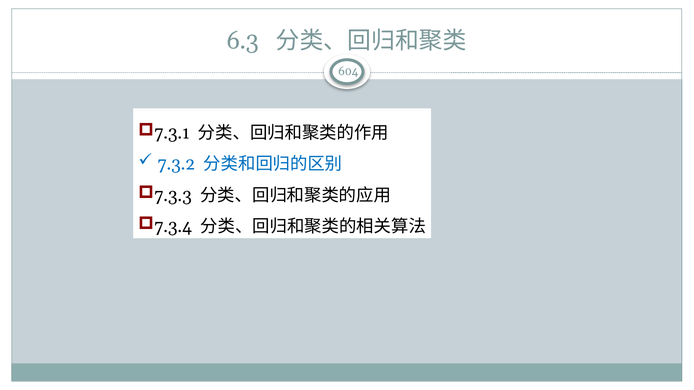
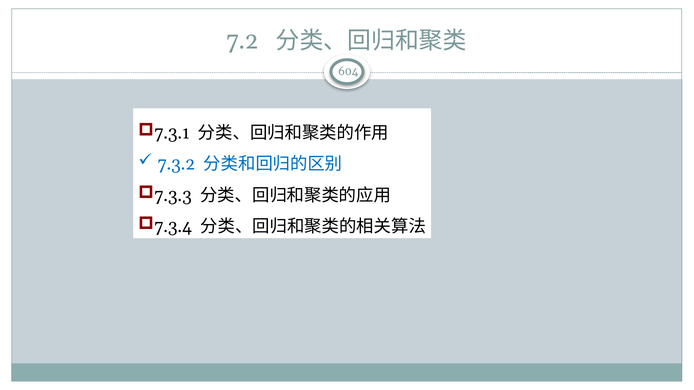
6.3: 6.3 -> 7.2 (243, 41)
